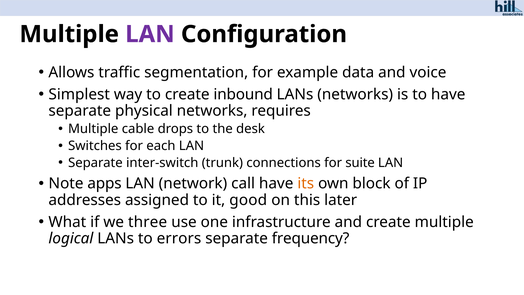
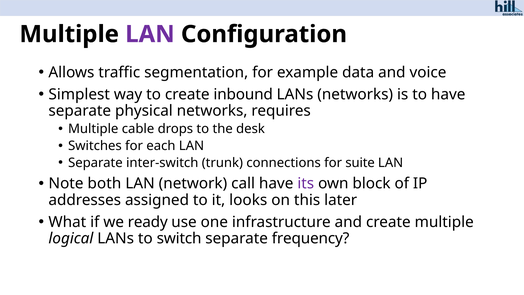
apps: apps -> both (104, 183)
its colour: orange -> purple (306, 183)
good: good -> looks (248, 200)
three: three -> ready (148, 222)
errors: errors -> switch (179, 238)
